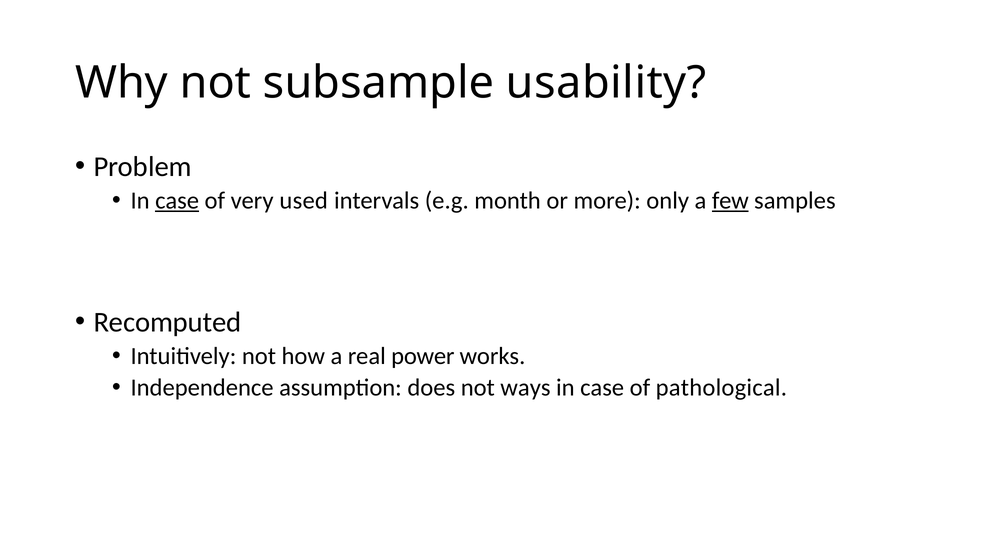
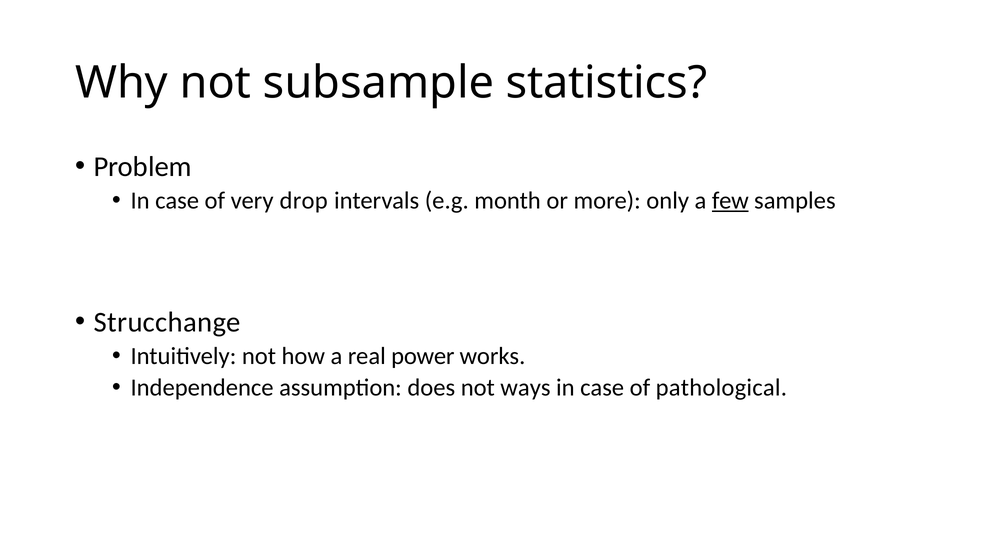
usability: usability -> statistics (607, 83)
case underline: present -> none (177, 200)
used: used -> drop (304, 200)
Recomputed: Recomputed -> Strucchange (167, 322)
